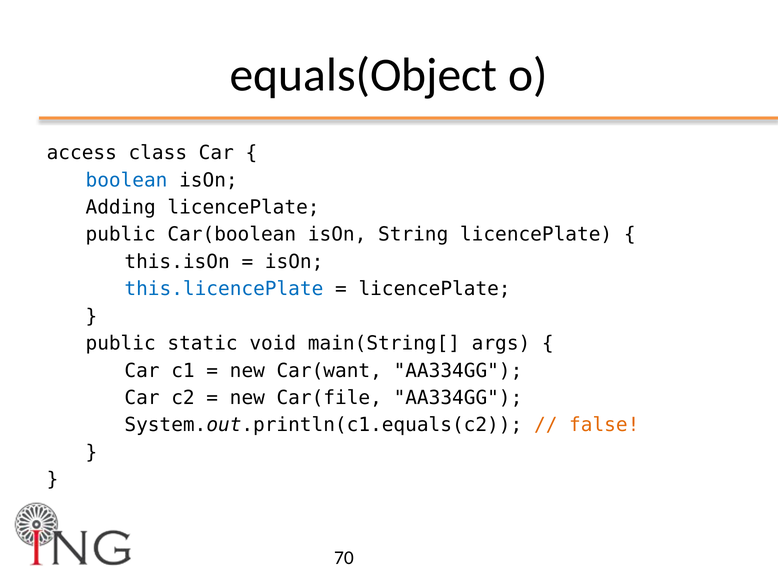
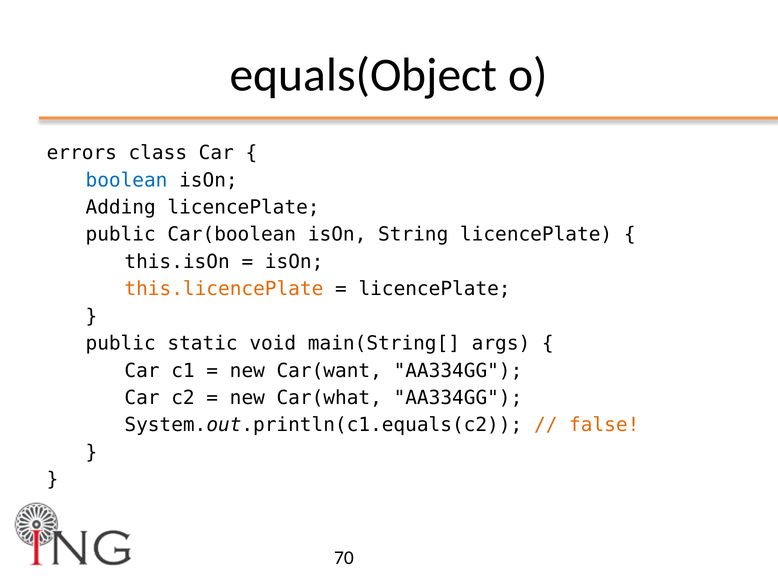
access: access -> errors (82, 153)
this.licencePlate colour: blue -> orange (224, 289)
Car(file: Car(file -> Car(what (329, 398)
